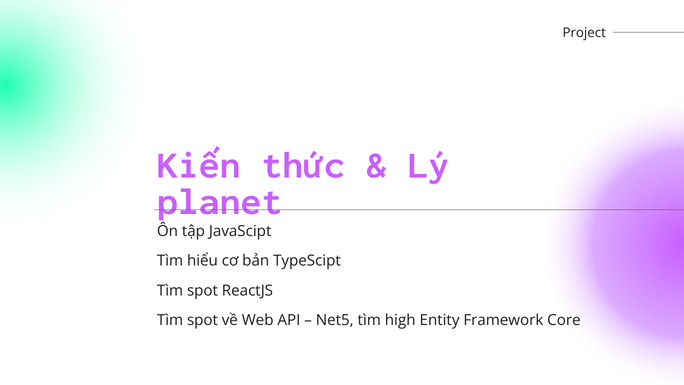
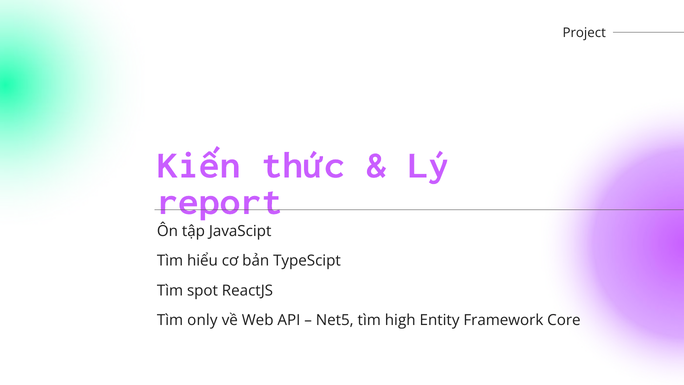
planet: planet -> report (220, 201)
spot: spot -> only (202, 320)
